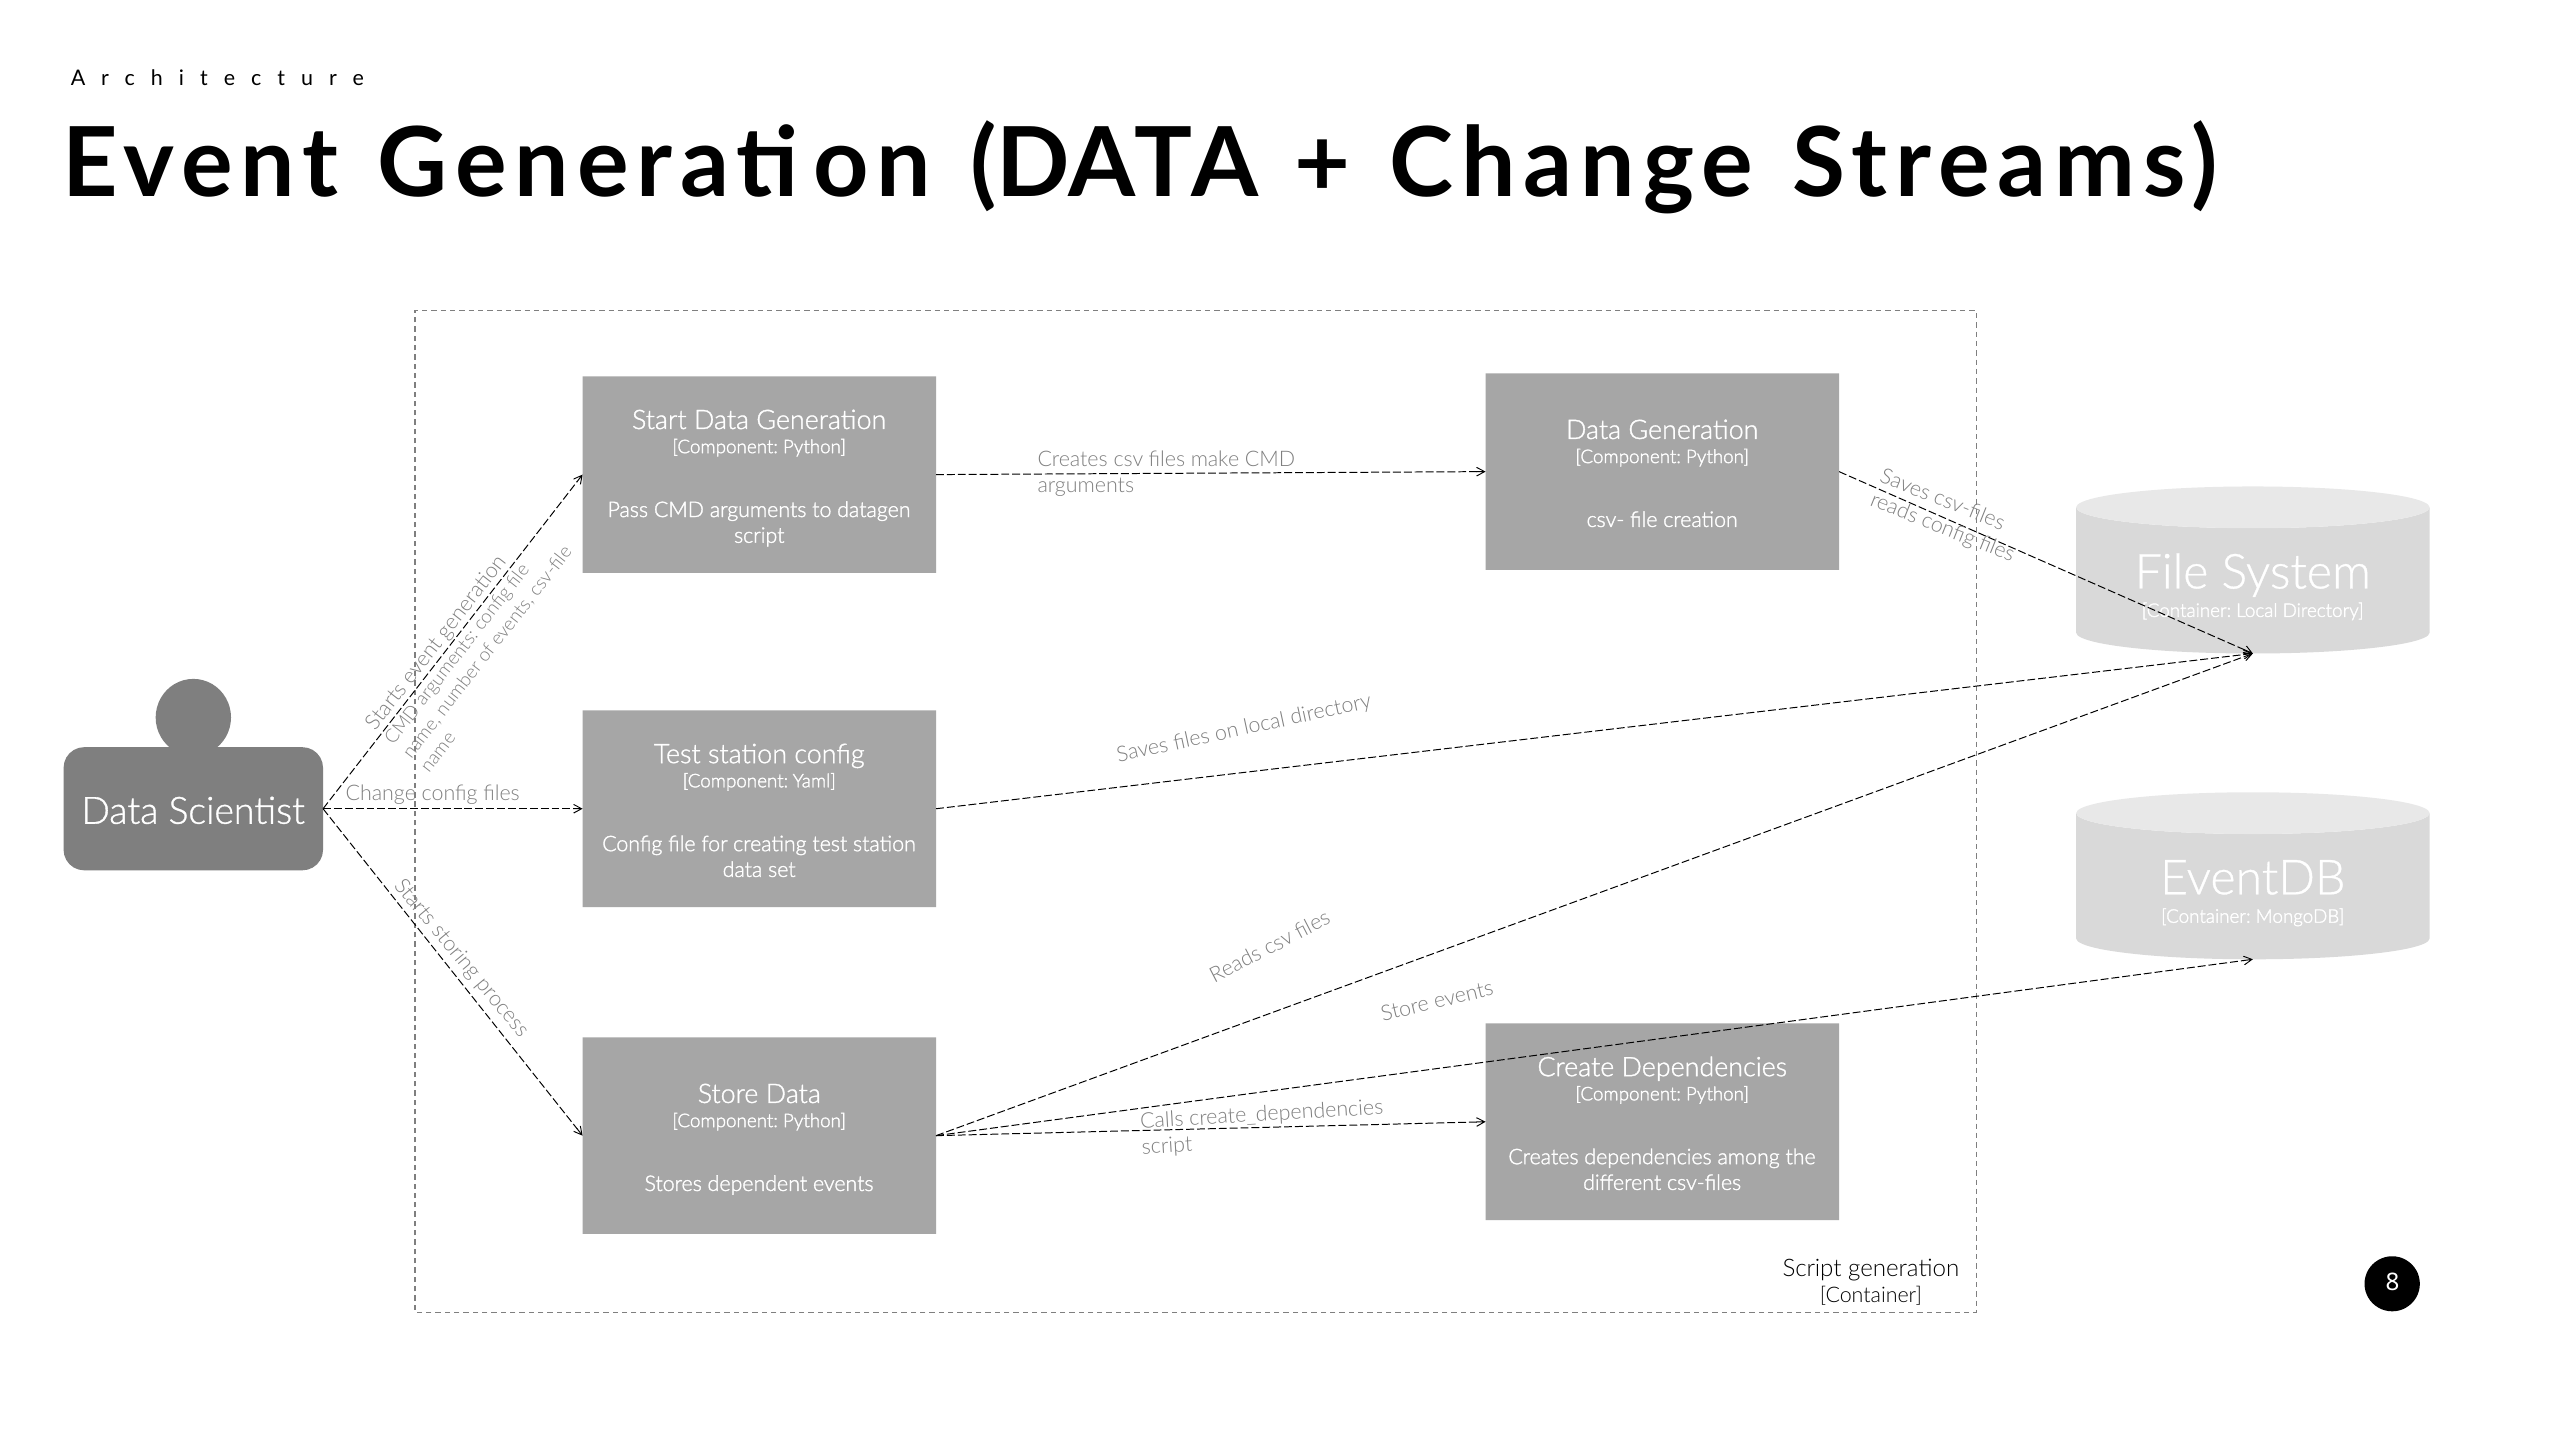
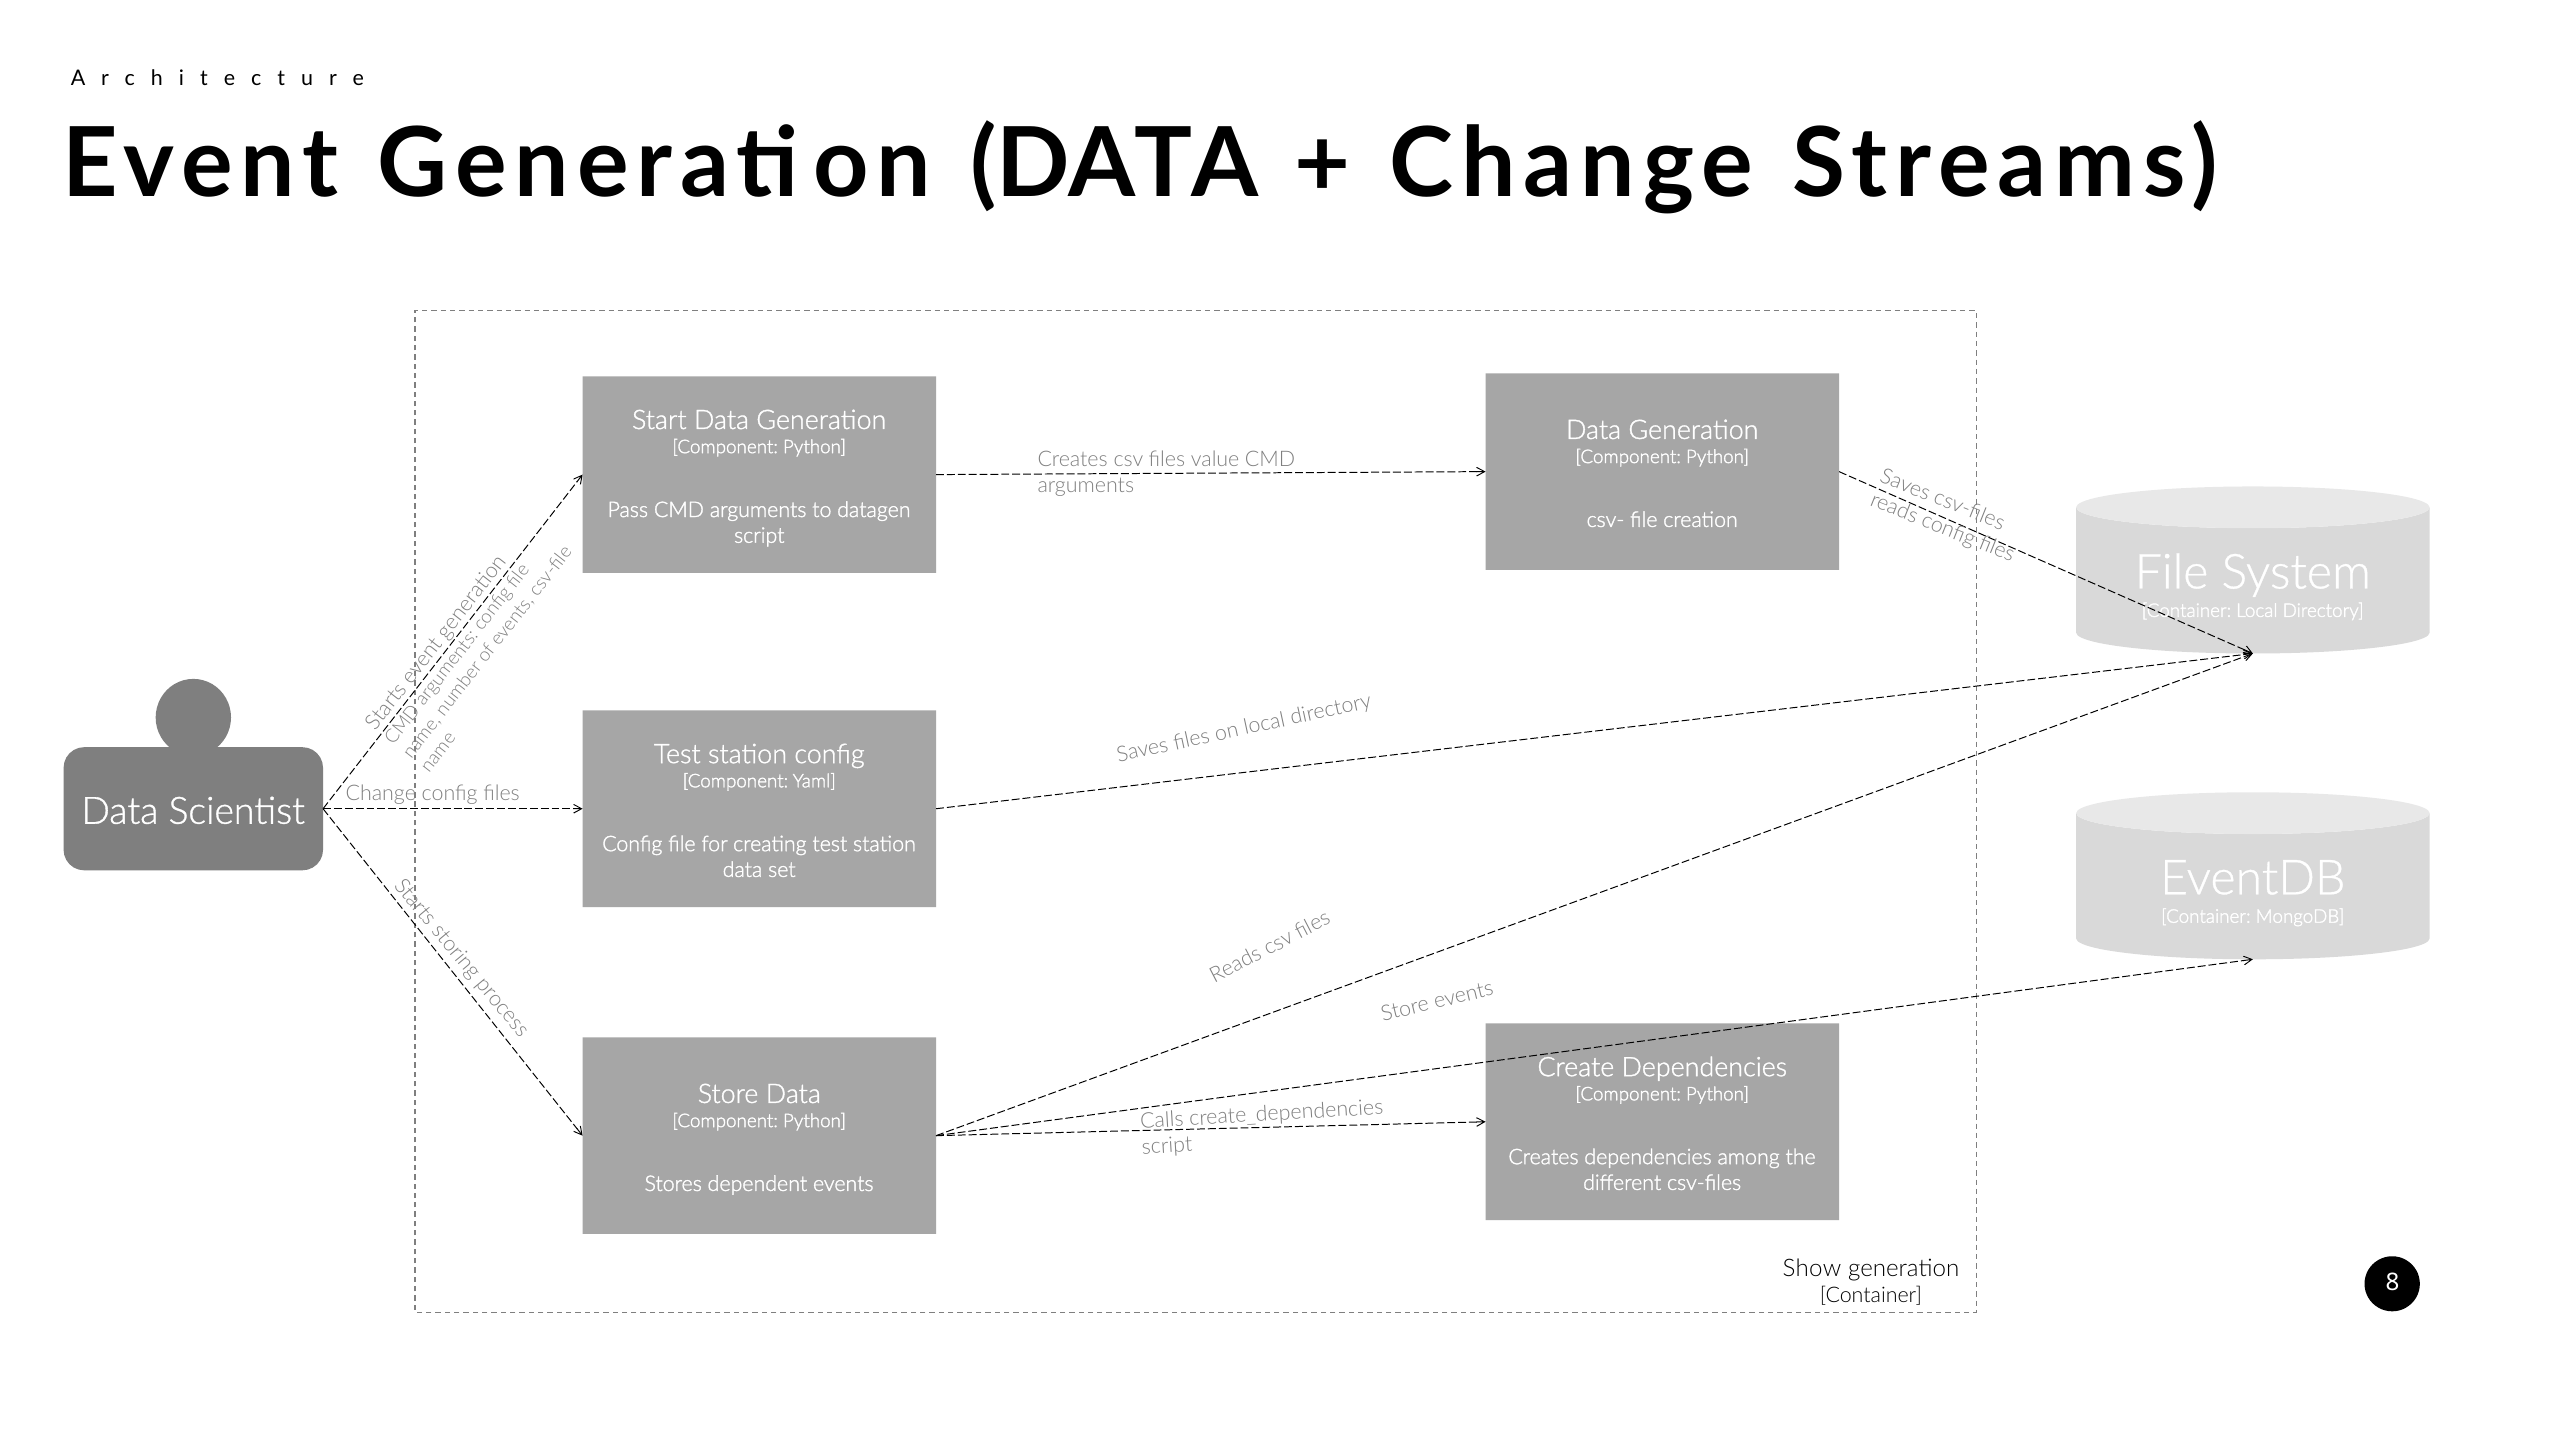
make: make -> value (1215, 460)
Script: Script -> Show (1812, 1269)
